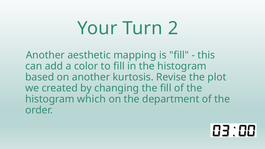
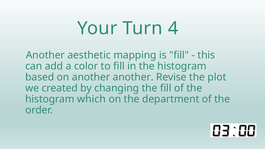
2: 2 -> 4 (173, 28)
another kurtosis: kurtosis -> another (133, 77)
